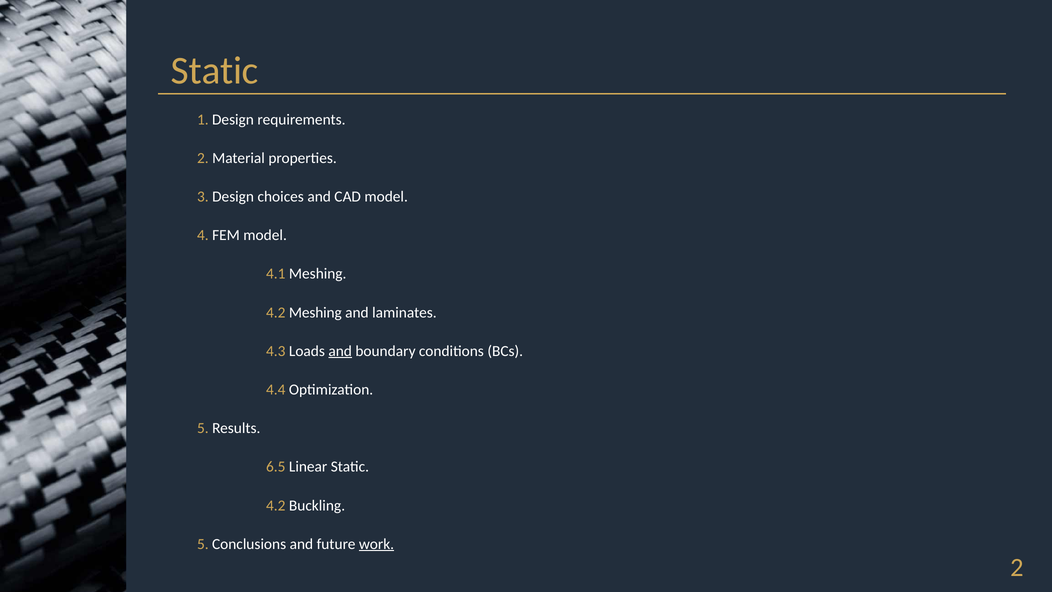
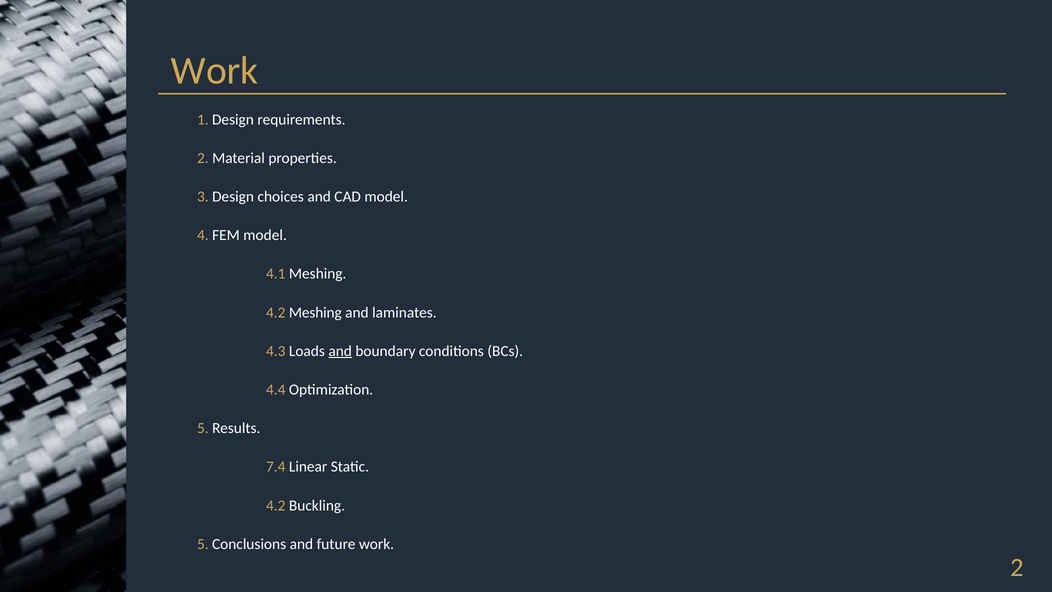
Static: Static -> Work (215, 70)
6.5: 6.5 -> 7.4 (276, 467)
work underline: present -> none (377, 544)
